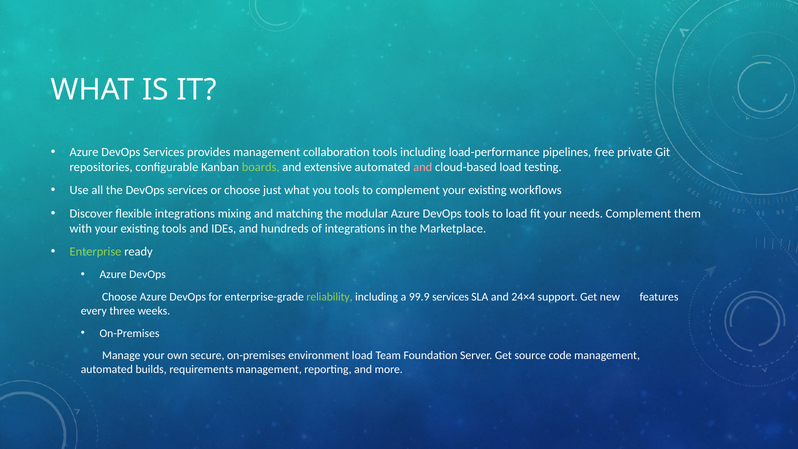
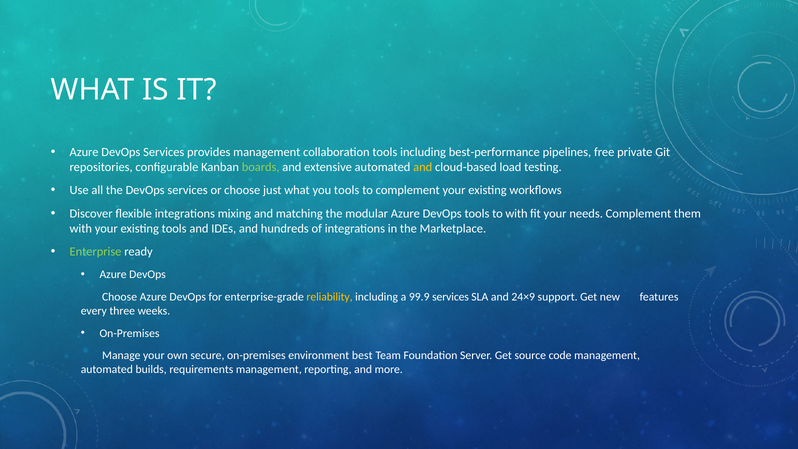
load-performance: load-performance -> best-performance (494, 152)
and colour: pink -> yellow (423, 167)
to load: load -> with (517, 214)
reliability colour: light green -> yellow (329, 297)
24×4: 24×4 -> 24×9 (523, 297)
environment load: load -> best (362, 355)
